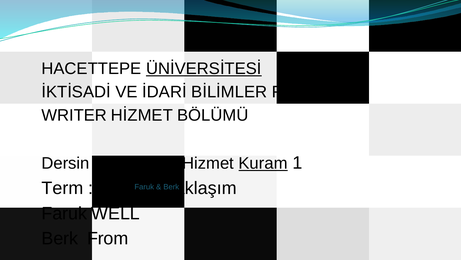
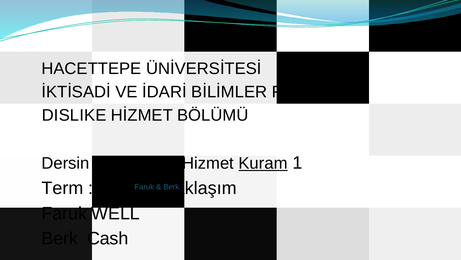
ÜNİVERSİTESİ underline: present -> none (204, 68)
WRITER: WRITER -> DISLIKE (74, 115)
From: From -> Cash (108, 238)
